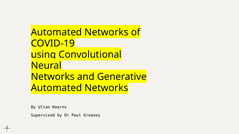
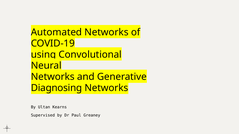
Automated: Automated -> Diagnosing (57, 88)
